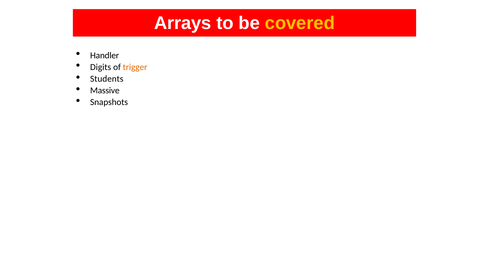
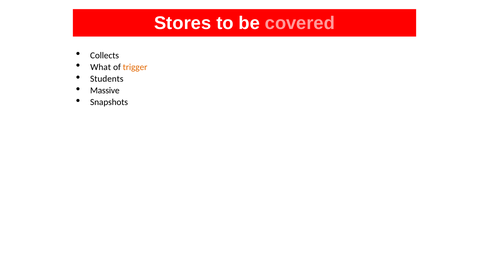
Arrays: Arrays -> Stores (183, 23)
covered colour: yellow -> pink (300, 23)
Handler: Handler -> Collects (105, 55)
Digits: Digits -> What (101, 67)
